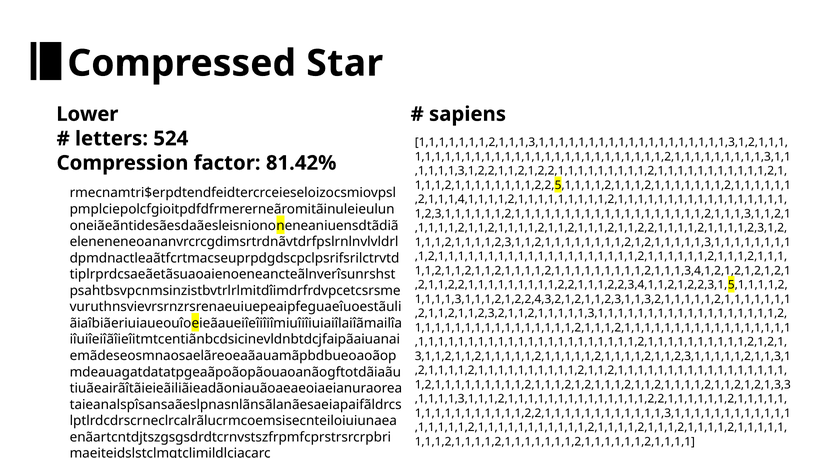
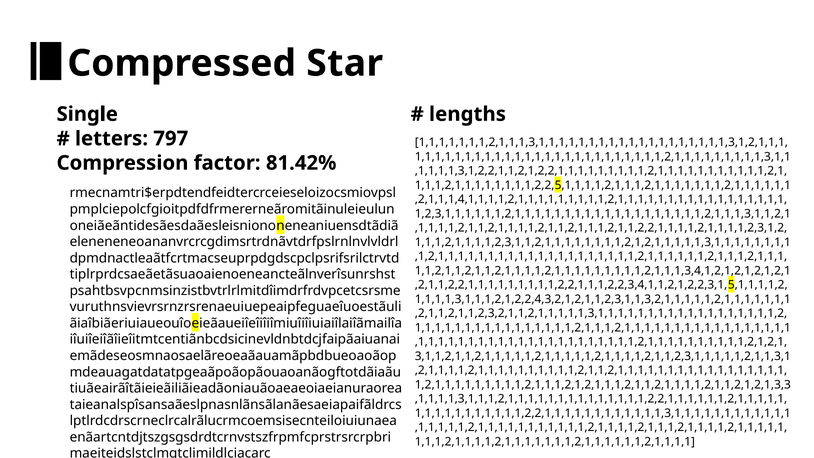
Lower: Lower -> Single (87, 114)
sapiens: sapiens -> lengths (467, 114)
524: 524 -> 797 (171, 139)
